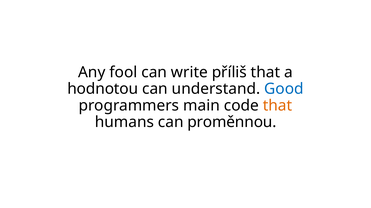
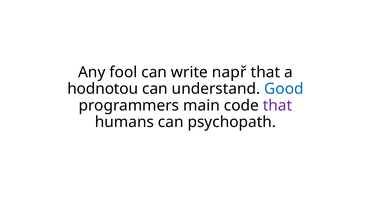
příliš: příliš -> např (229, 72)
that colour: orange -> purple (278, 106)
proměnnou: proměnnou -> psychopath (232, 123)
